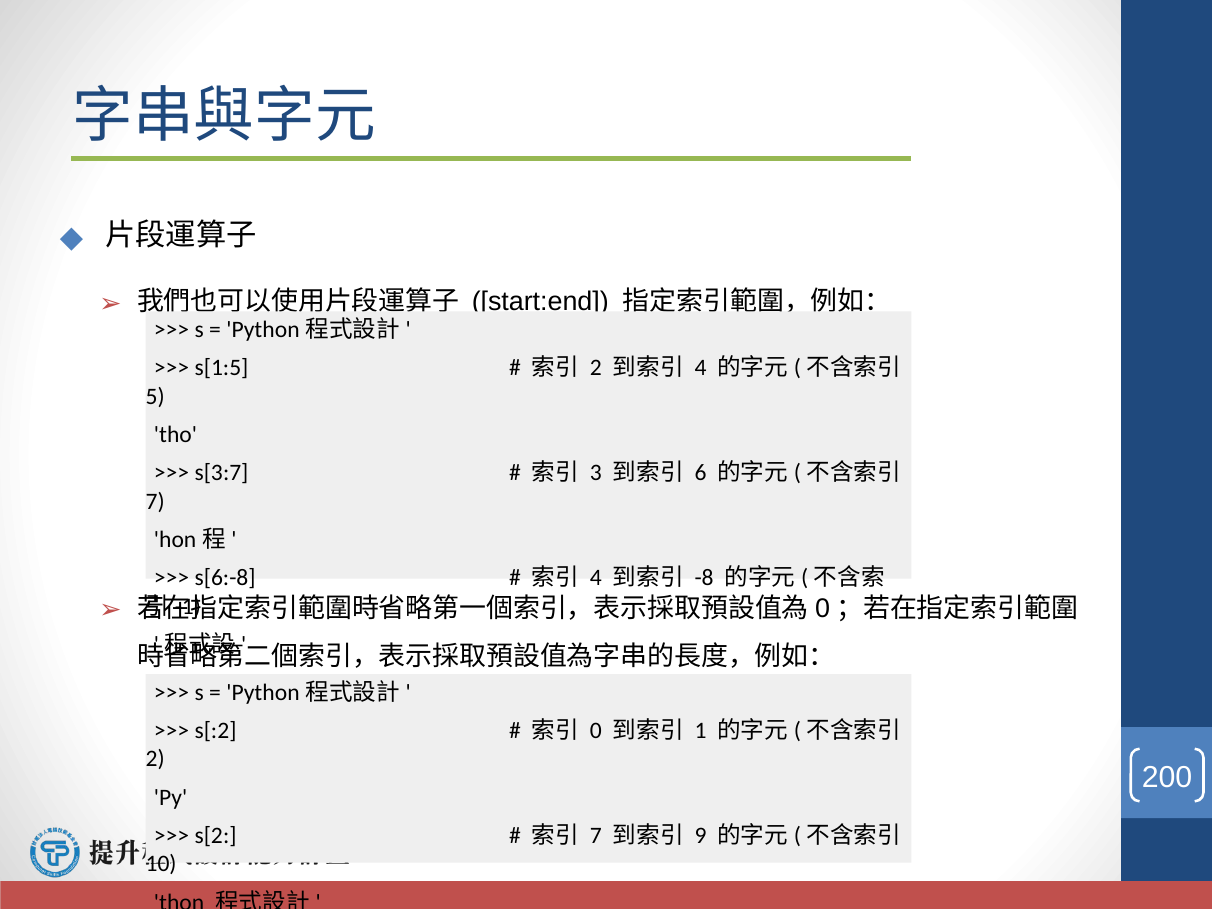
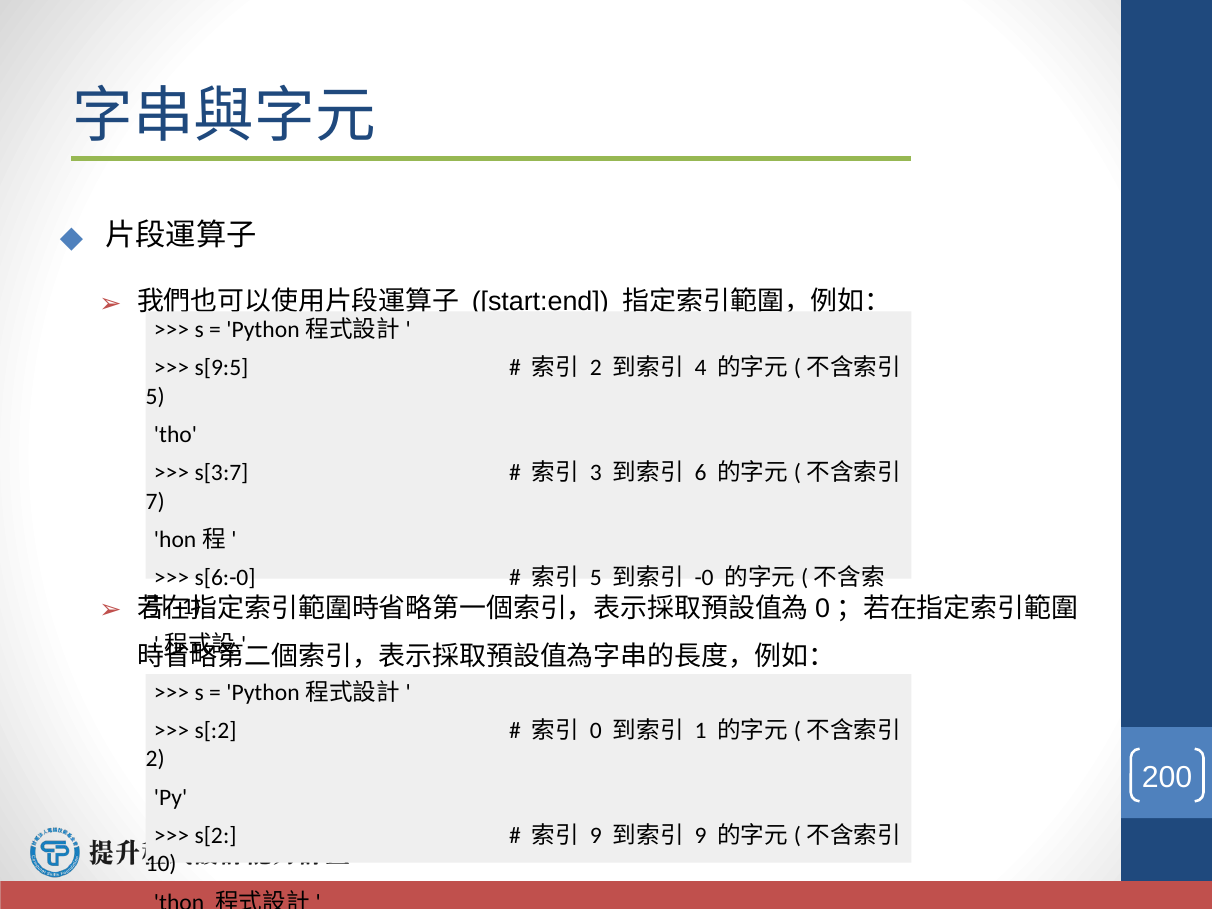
s[1:5: s[1:5 -> s[9:5 (221, 368)
s[6:-8: s[6:-8 -> s[6:-0 (225, 578)
4: 4 -> 5 (596, 578)
-8: -8 -> -0 (704, 578)
7: 7 -> 9 (596, 836)
